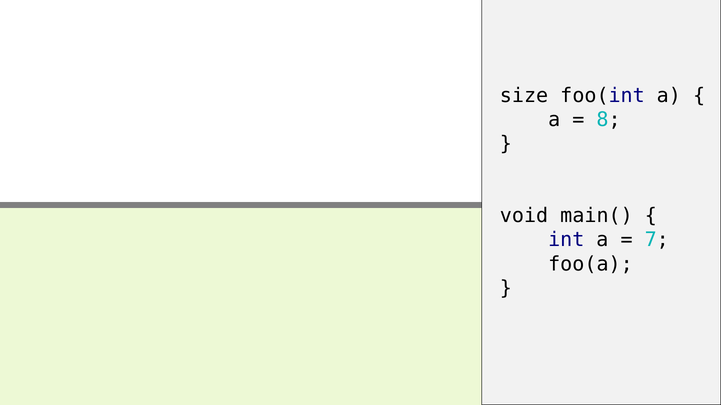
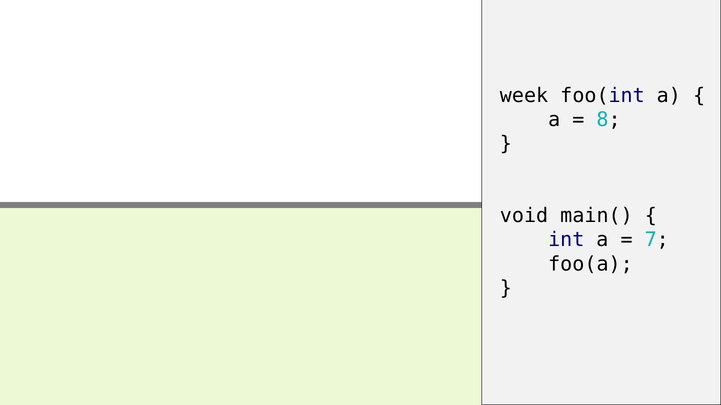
size: size -> week (524, 96)
